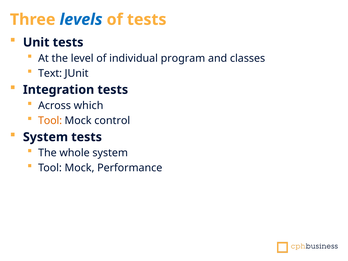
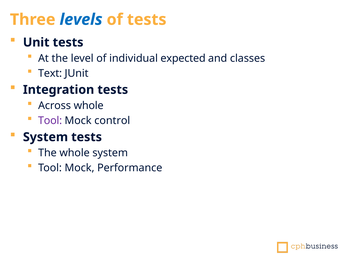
program: program -> expected (183, 58)
Across which: which -> whole (89, 106)
Tool colour: orange -> purple (50, 121)
